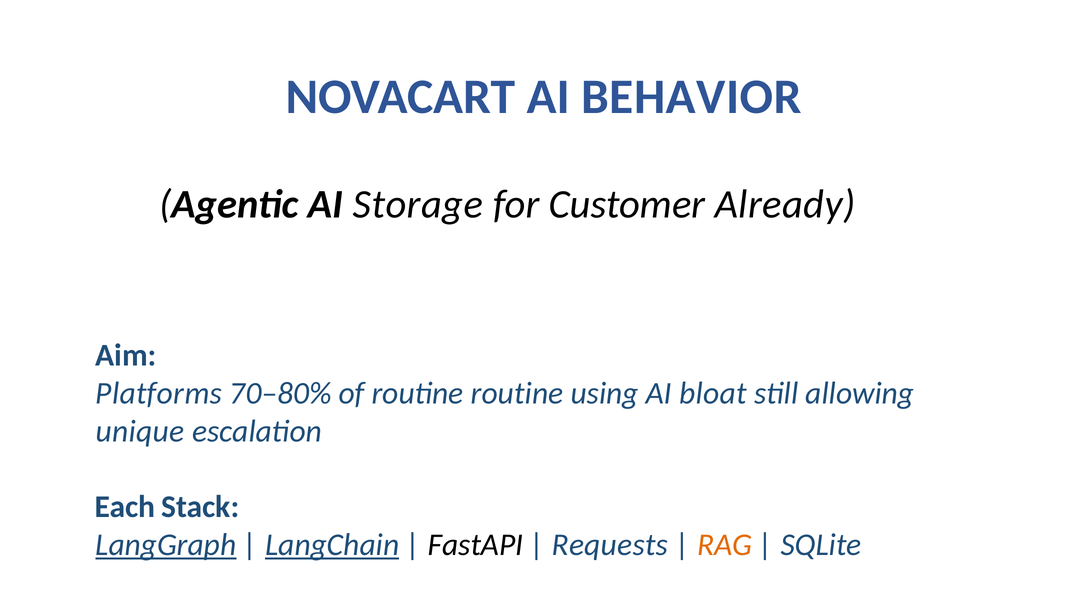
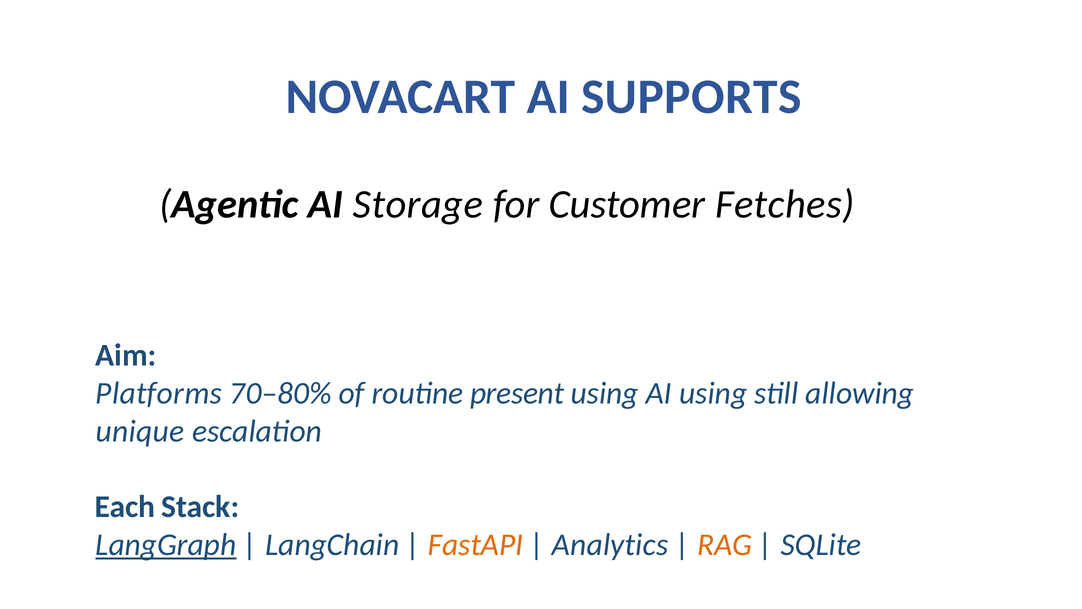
BEHAVIOR: BEHAVIOR -> SUPPORTS (691, 97)
Already: Already -> Fetches (785, 204)
routine routine: routine -> present (517, 393)
AI bloat: bloat -> using (713, 393)
LangChain underline: present -> none (332, 544)
FastAPI colour: black -> orange (476, 544)
Requests: Requests -> Analytics (610, 544)
